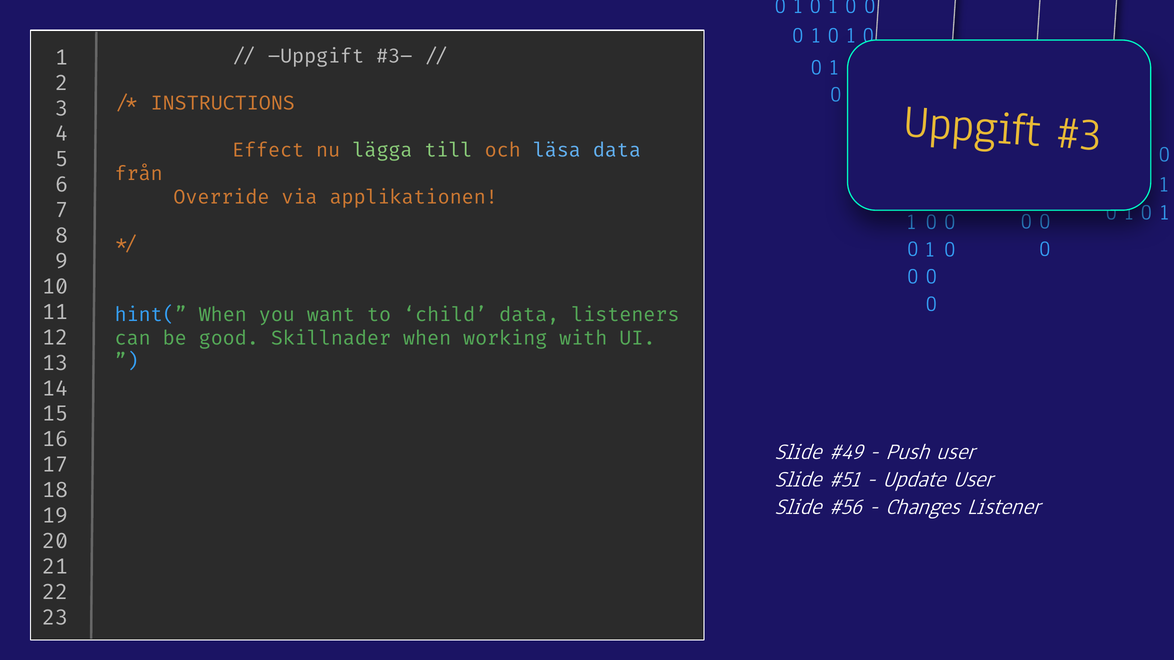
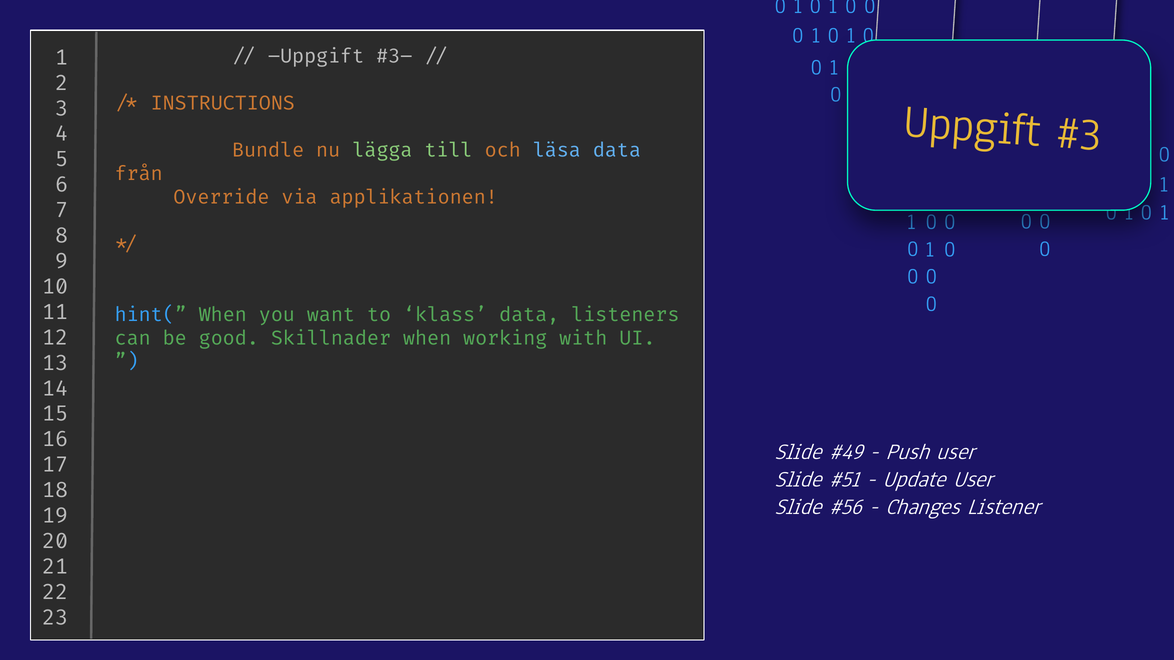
Effect: Effect -> Bundle (268, 150)
child: child -> klass (445, 315)
